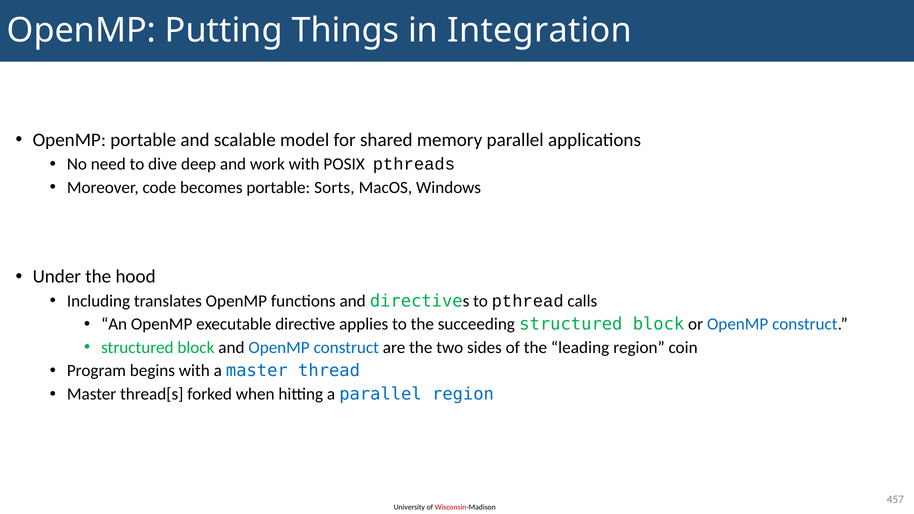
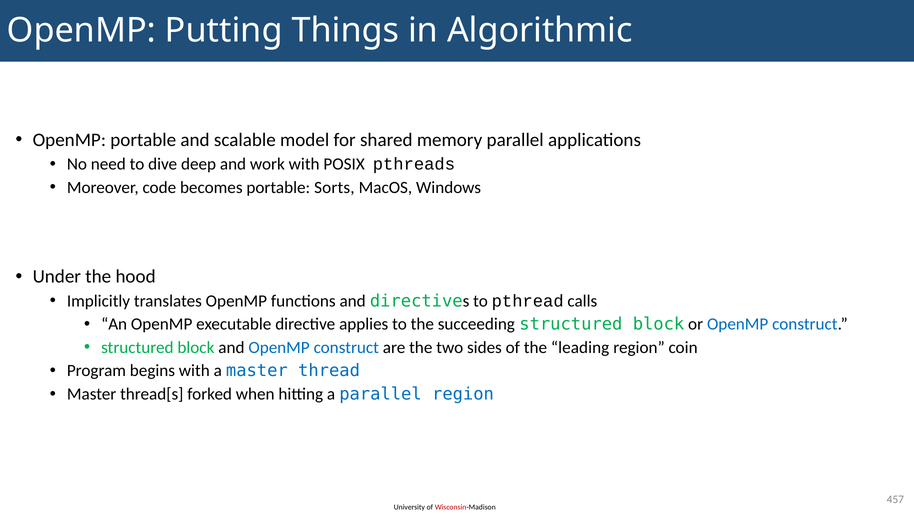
Integration: Integration -> Algorithmic (540, 31)
Including: Including -> Implicitly (99, 301)
